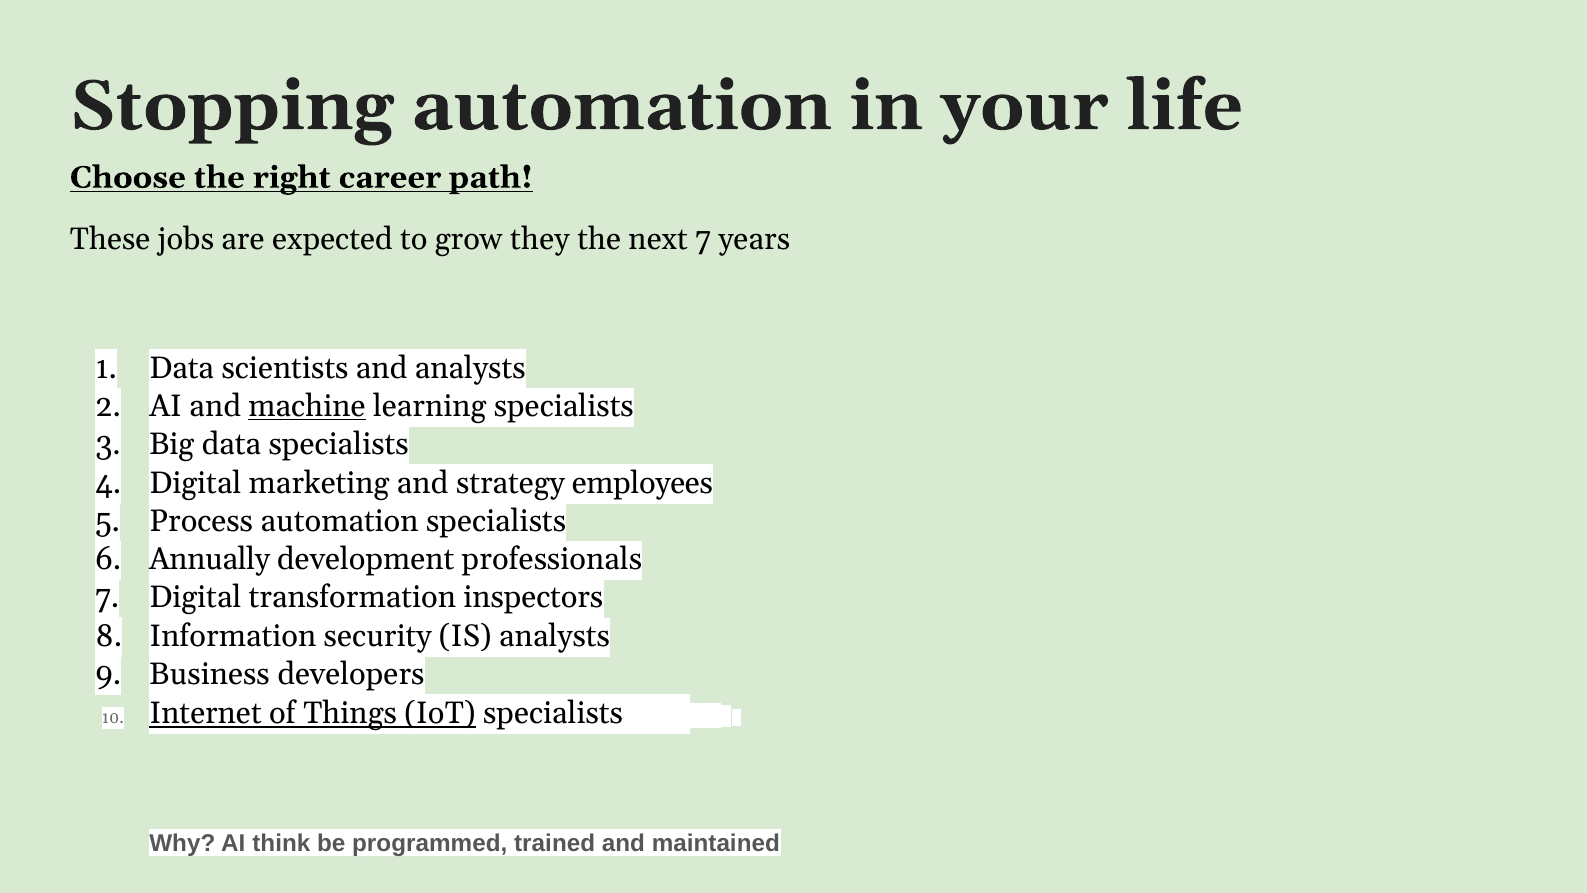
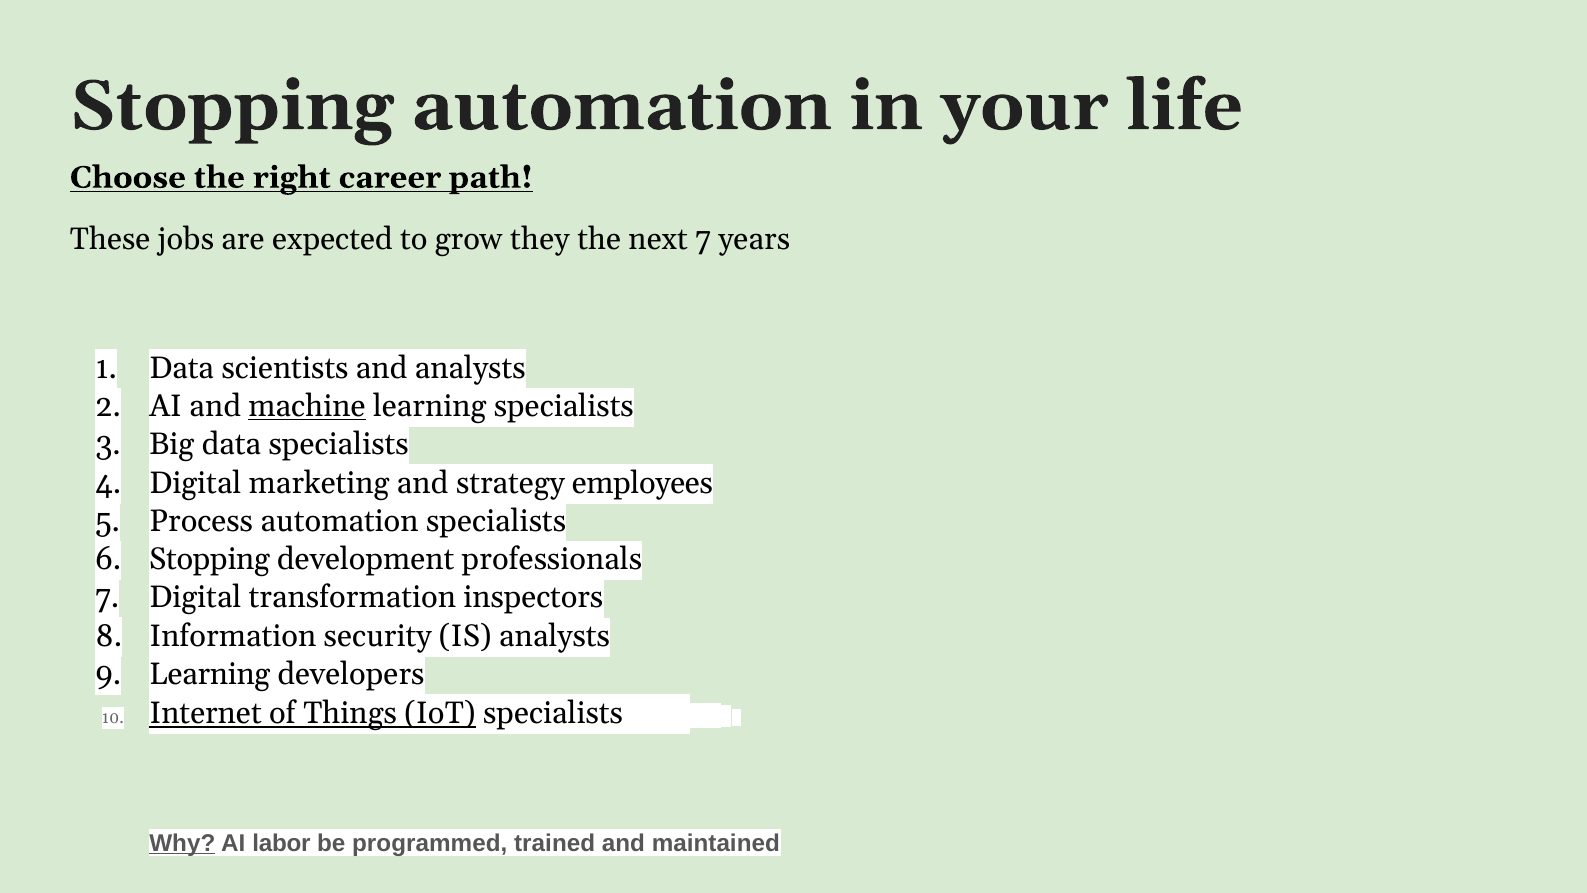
Annually: Annually -> Stopping (210, 559)
Business: Business -> Learning (210, 674)
Why underline: none -> present (182, 843)
think: think -> labor (281, 843)
